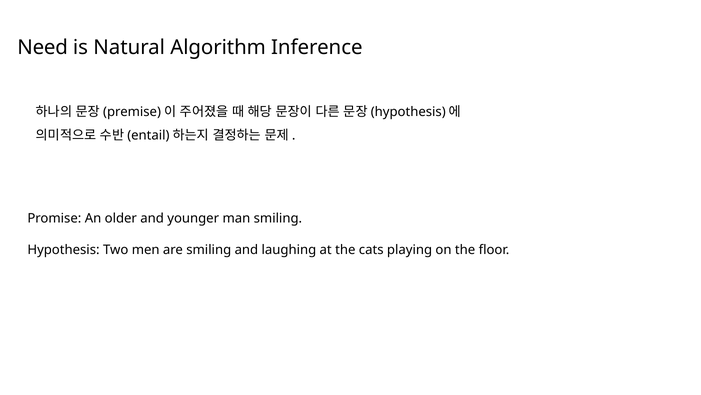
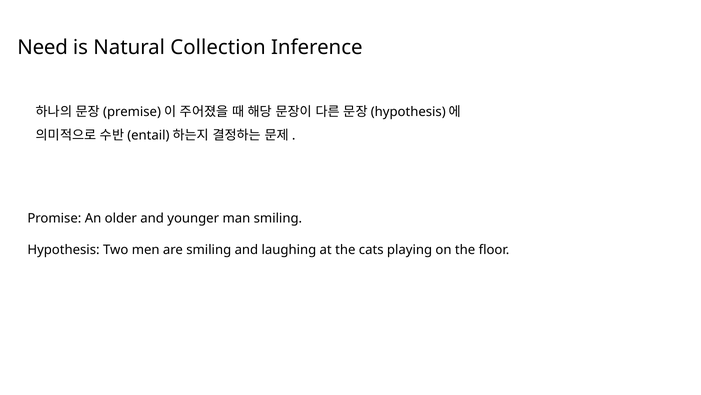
Algorithm: Algorithm -> Collection (218, 48)
